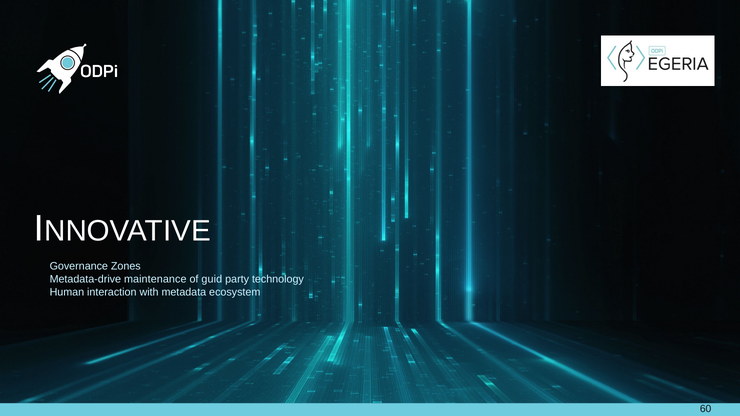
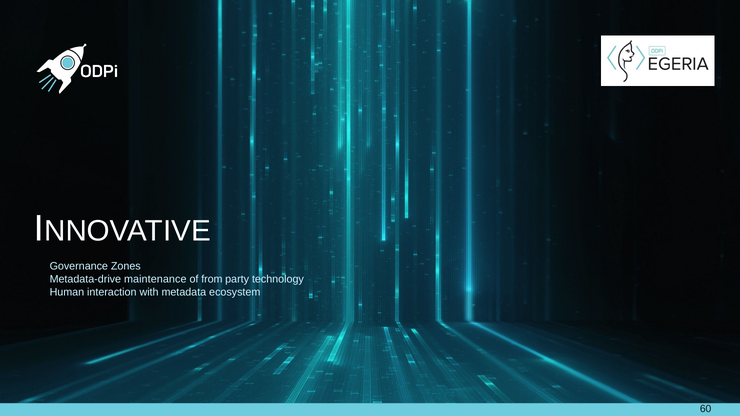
guid: guid -> from (212, 279)
